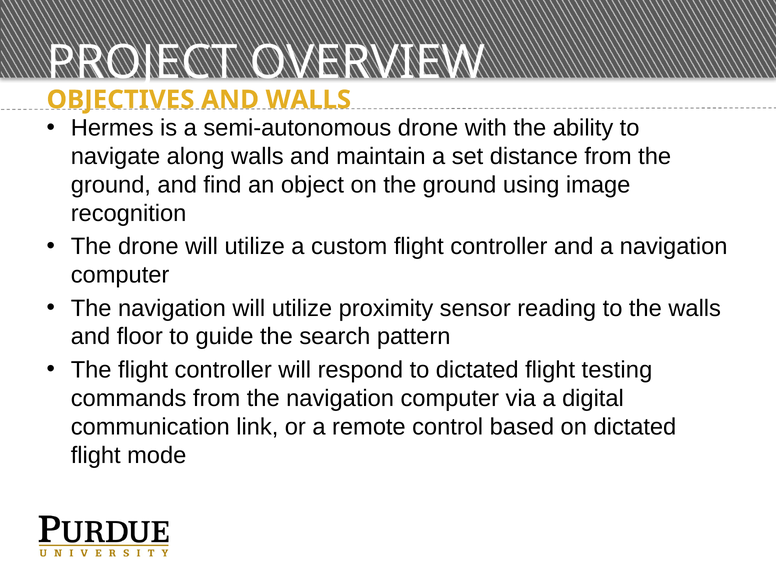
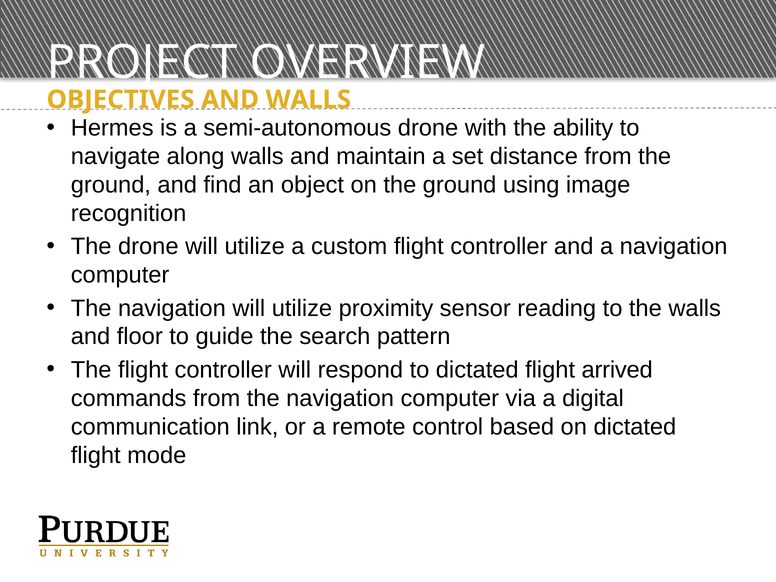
testing: testing -> arrived (617, 370)
